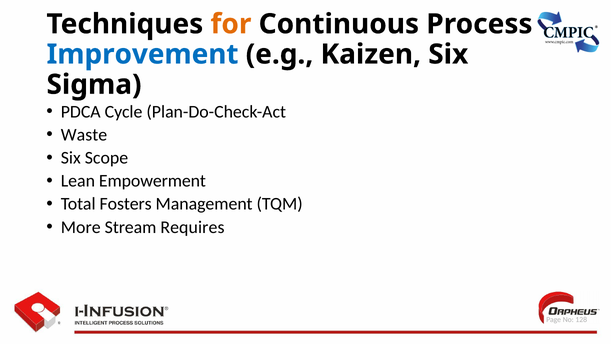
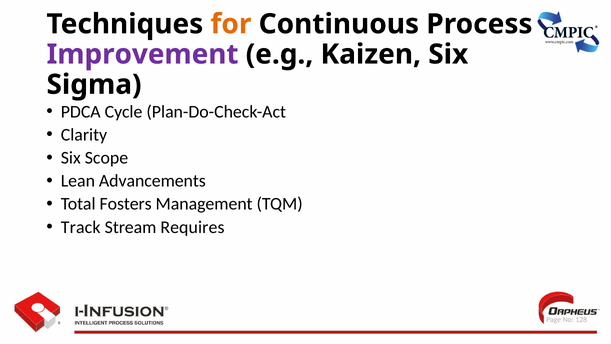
Improvement colour: blue -> purple (142, 54)
Waste: Waste -> Clarity (84, 135)
Empowerment: Empowerment -> Advancements (152, 181)
More: More -> Track (81, 227)
